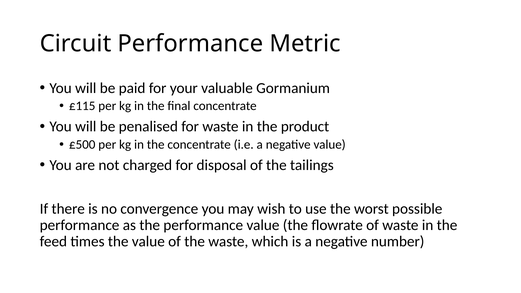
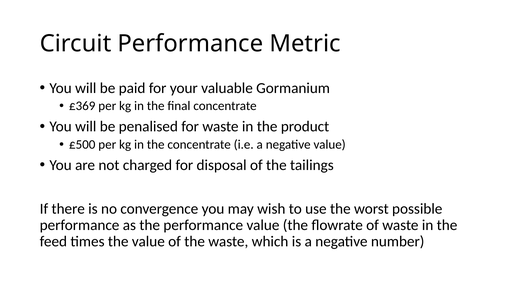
£115: £115 -> £369 (82, 106)
